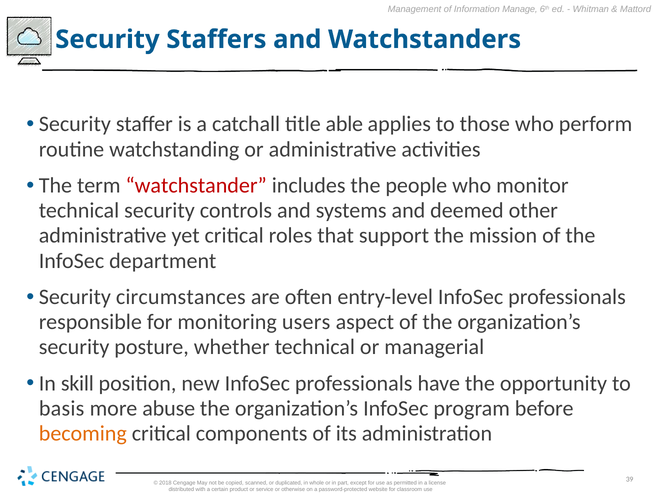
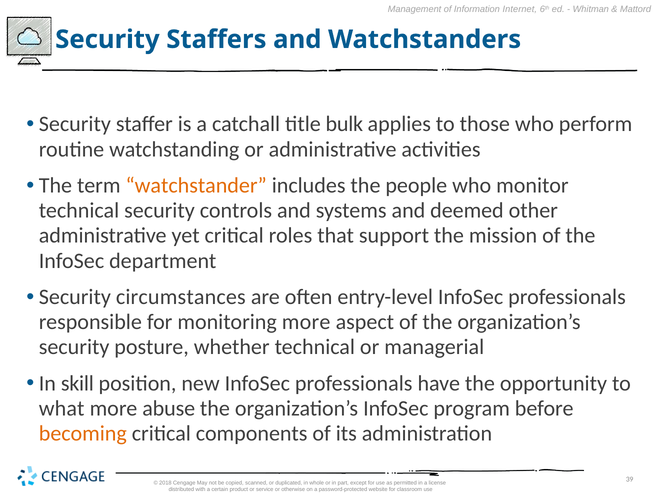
Manage: Manage -> Internet (520, 9)
able: able -> bulk (344, 124)
watchstander colour: red -> orange (196, 186)
monitoring users: users -> more (306, 322)
basis: basis -> what (62, 409)
